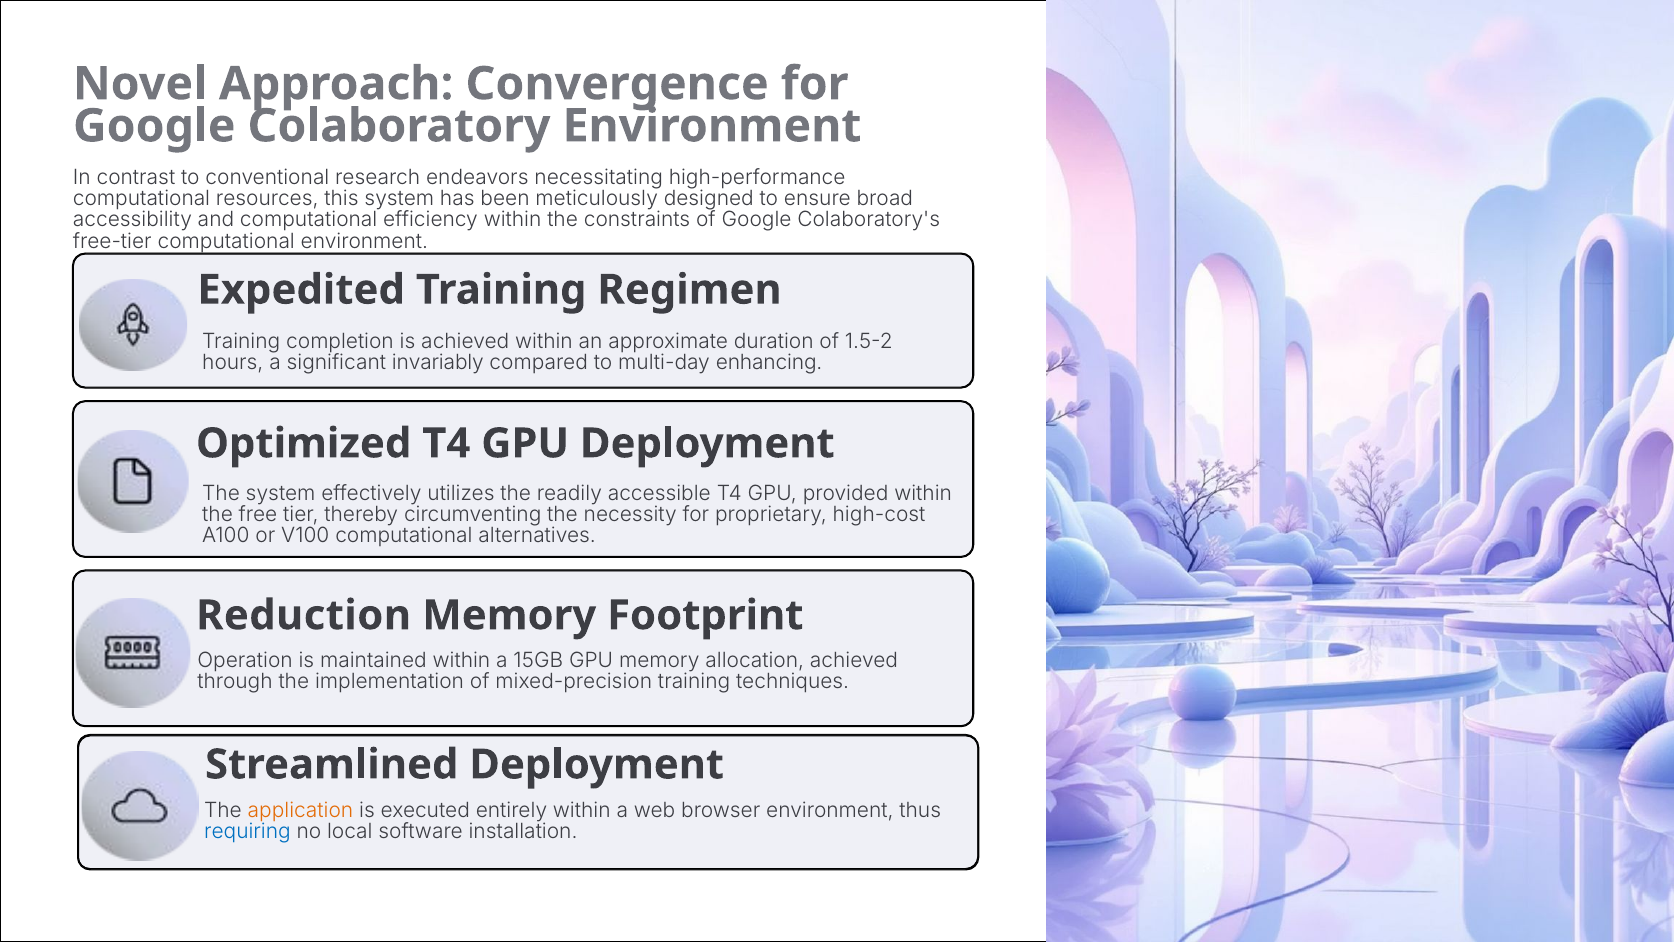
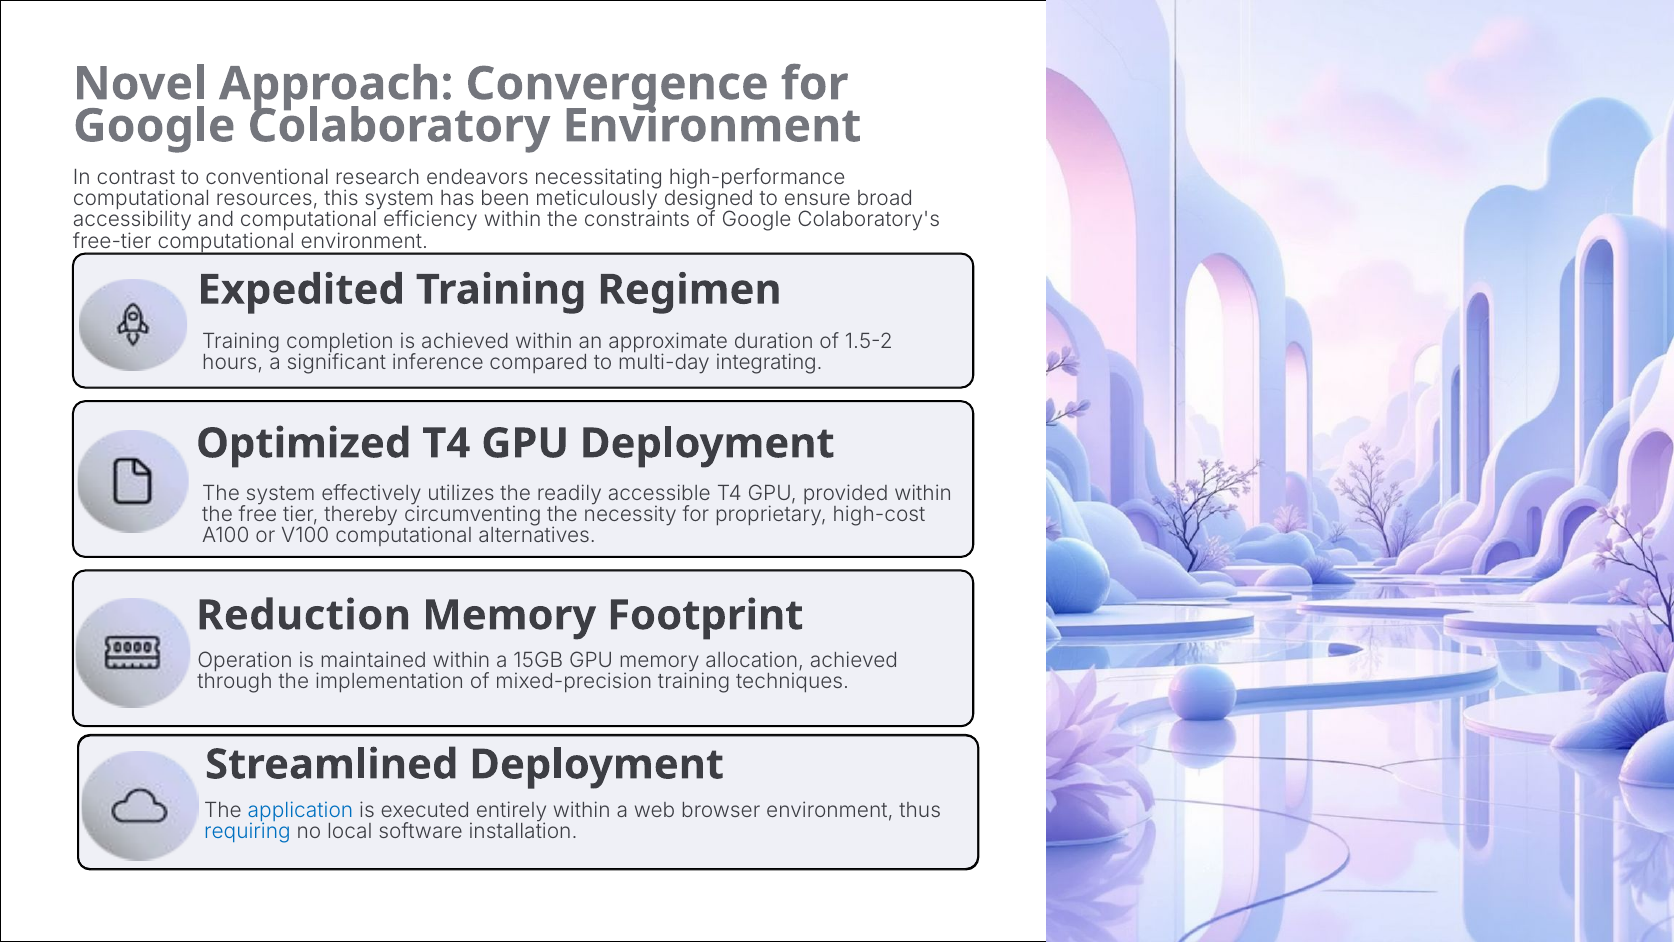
invariably: invariably -> inference (438, 363)
enhancing: enhancing -> integrating (769, 363)
application colour: orange -> blue (300, 810)
